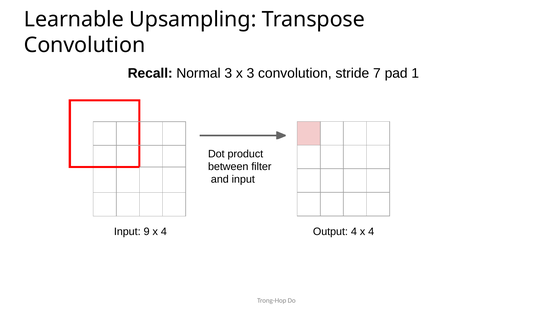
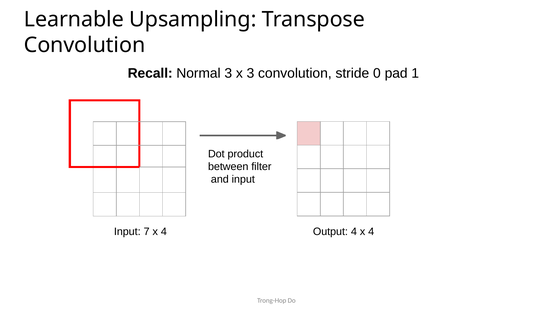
7: 7 -> 0 (377, 73)
9: 9 -> 7 (147, 232)
